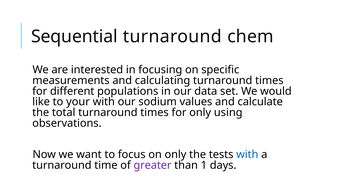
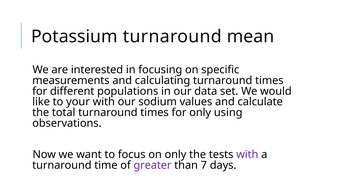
Sequential: Sequential -> Potassium (74, 36)
chem: chem -> mean (251, 36)
with colour: blue -> purple (247, 154)
1: 1 -> 7 (204, 165)
